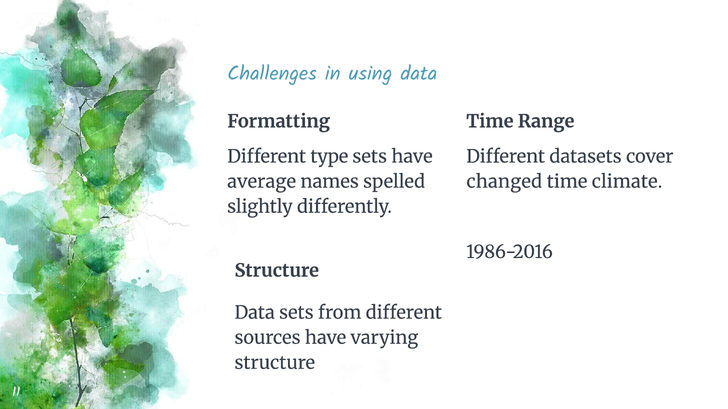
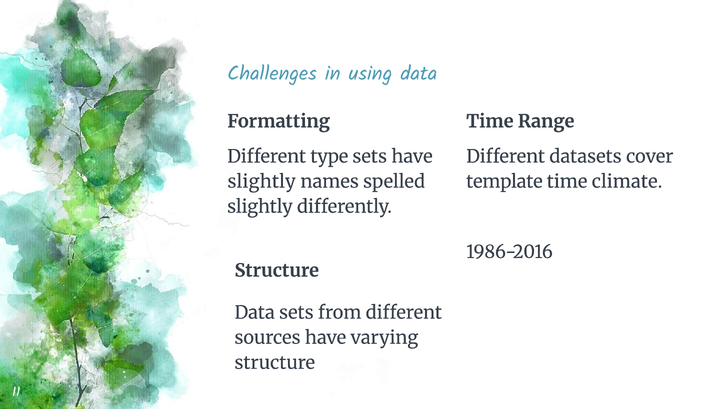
average: average -> slightly (262, 182)
changed: changed -> template (504, 182)
